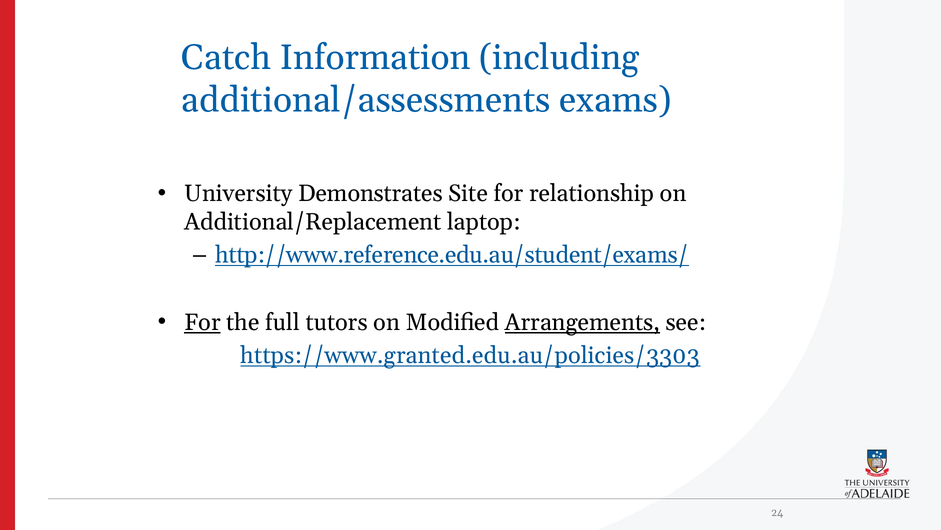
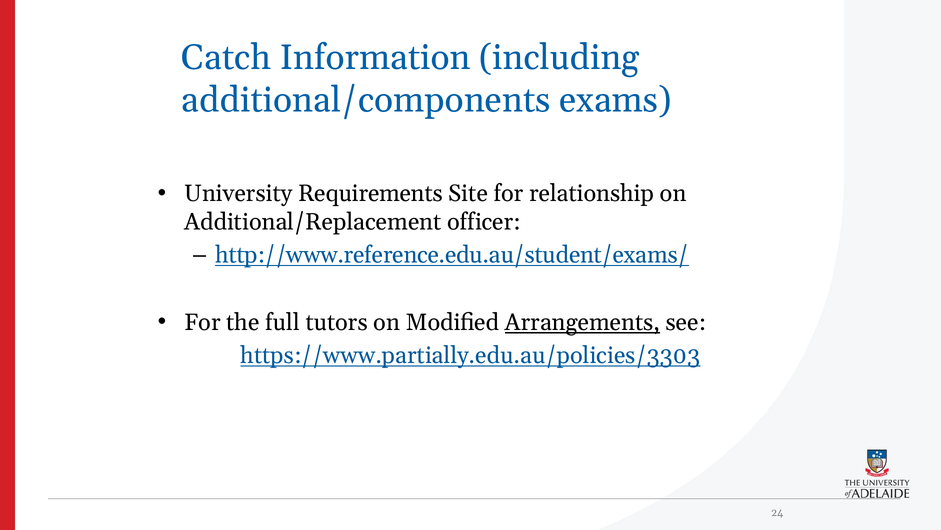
additional/assessments: additional/assessments -> additional/components (366, 100)
Demonstrates: Demonstrates -> Requirements (370, 194)
laptop: laptop -> officer (484, 222)
For underline: present -> none (202, 322)
https://www.granted.edu.au/policies/3303: https://www.granted.edu.au/policies/3303 -> https://www.partially.edu.au/policies/3303 (470, 355)
